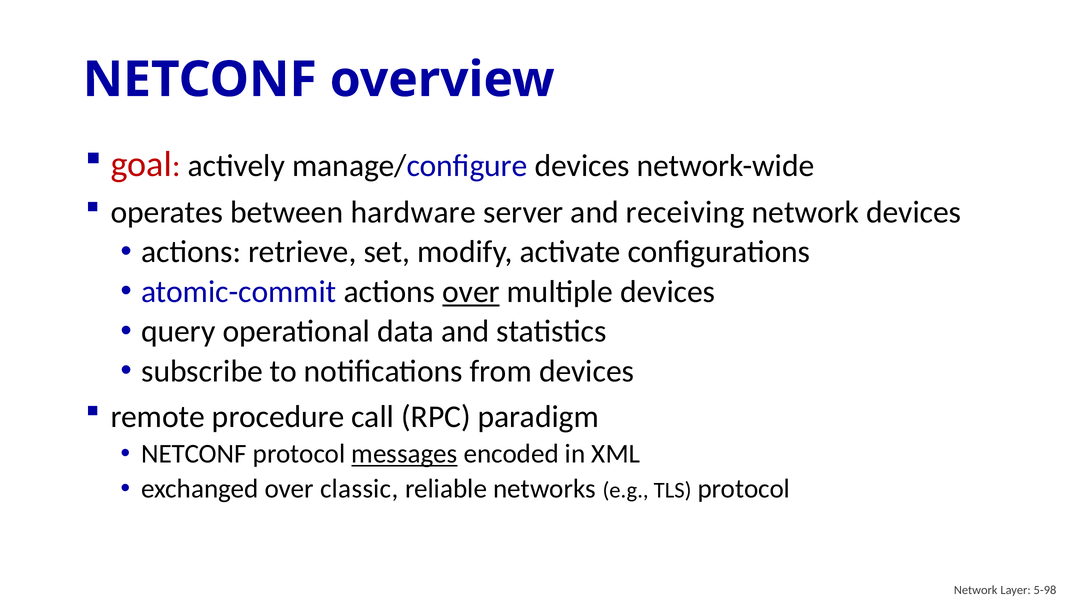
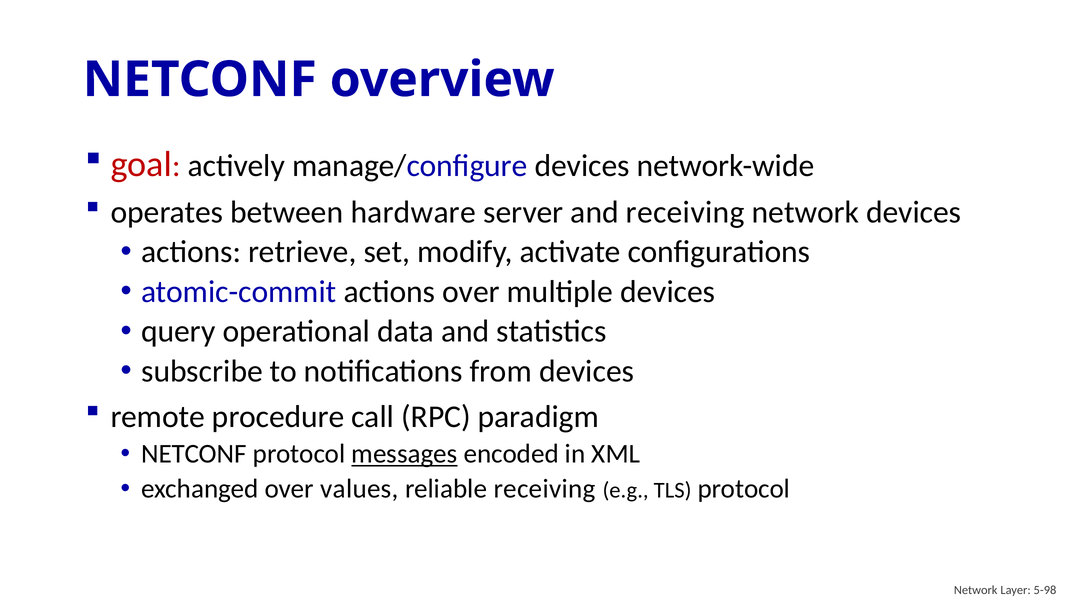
over underline: present -> none (471, 292)
classic: classic -> values (359, 489)
reliable networks: networks -> receiving (544, 489)
